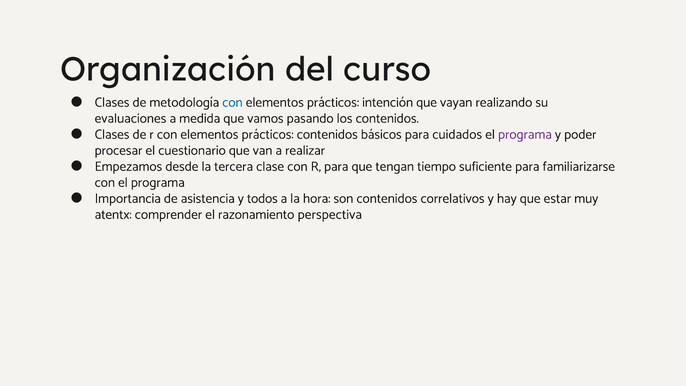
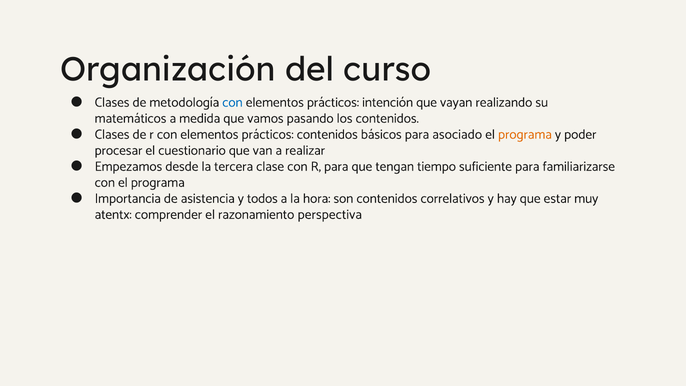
evaluaciones: evaluaciones -> matemáticos (131, 118)
cuidados: cuidados -> asociado (457, 134)
programa colour: purple -> orange (525, 134)
